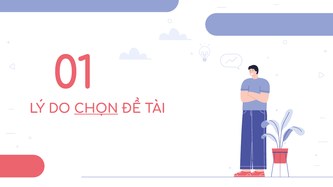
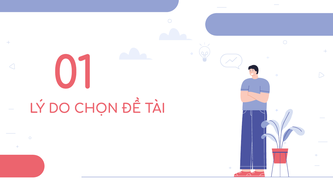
CHỌN underline: present -> none (96, 109)
